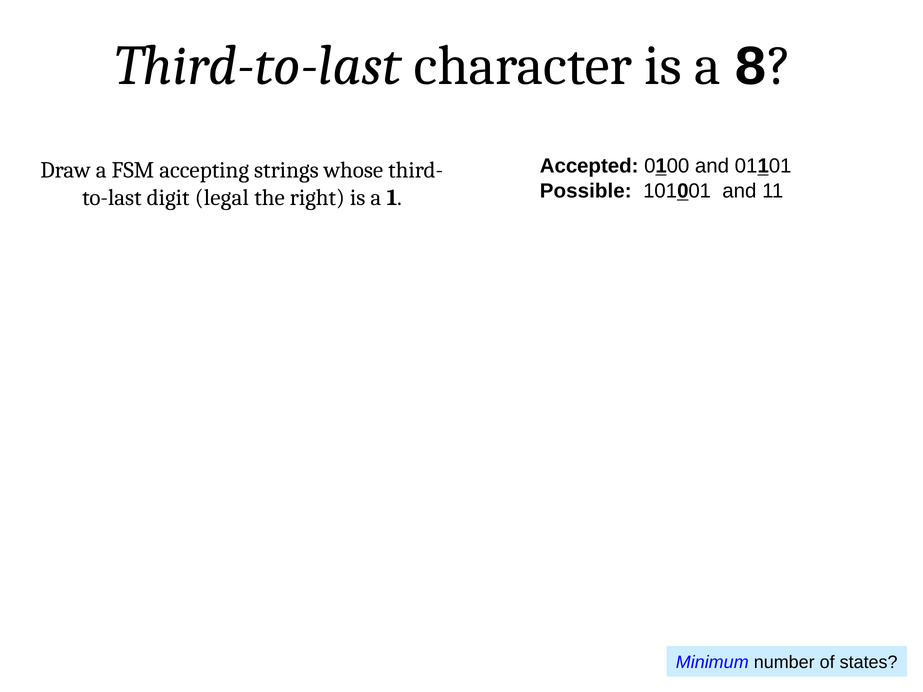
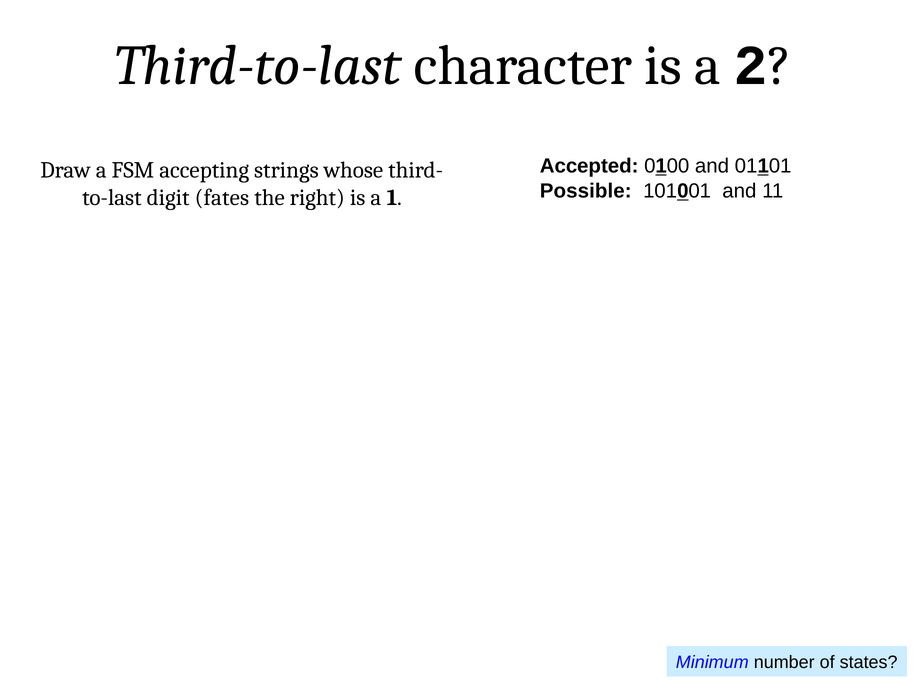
8: 8 -> 2 (751, 66)
legal: legal -> fates (222, 198)
